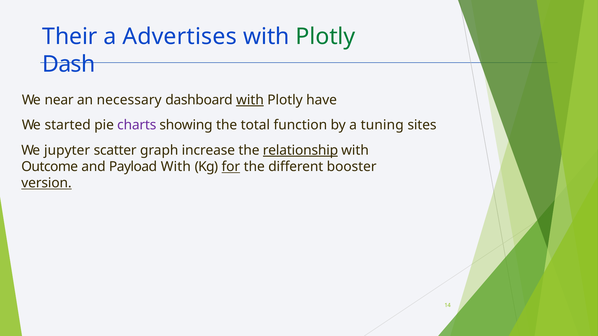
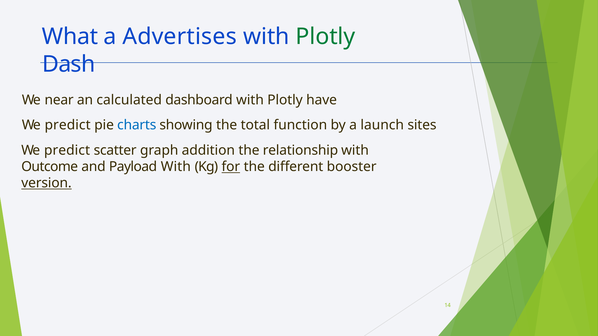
Their: Their -> What (70, 37)
necessary: necessary -> calculated (129, 100)
with underline: present -> none (250, 100)
started: started -> predict (68, 125)
charts colour: purple -> blue (137, 125)
tuning: tuning -> launch (382, 125)
jupyter: jupyter -> predict (67, 150)
increase: increase -> addition (208, 150)
relationship underline: present -> none (300, 150)
